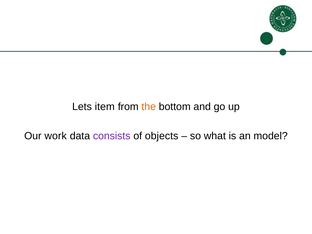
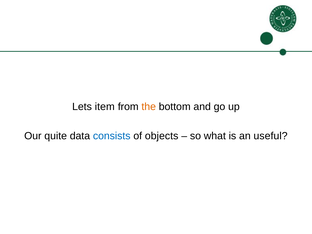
work: work -> quite (56, 136)
consists colour: purple -> blue (112, 136)
model: model -> useful (271, 136)
